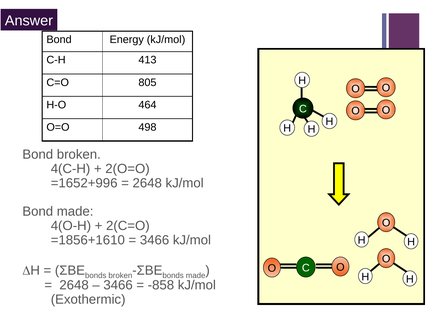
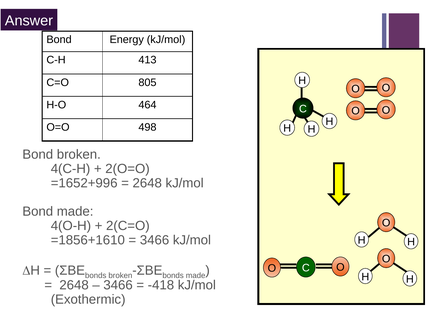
-858: -858 -> -418 (161, 285)
